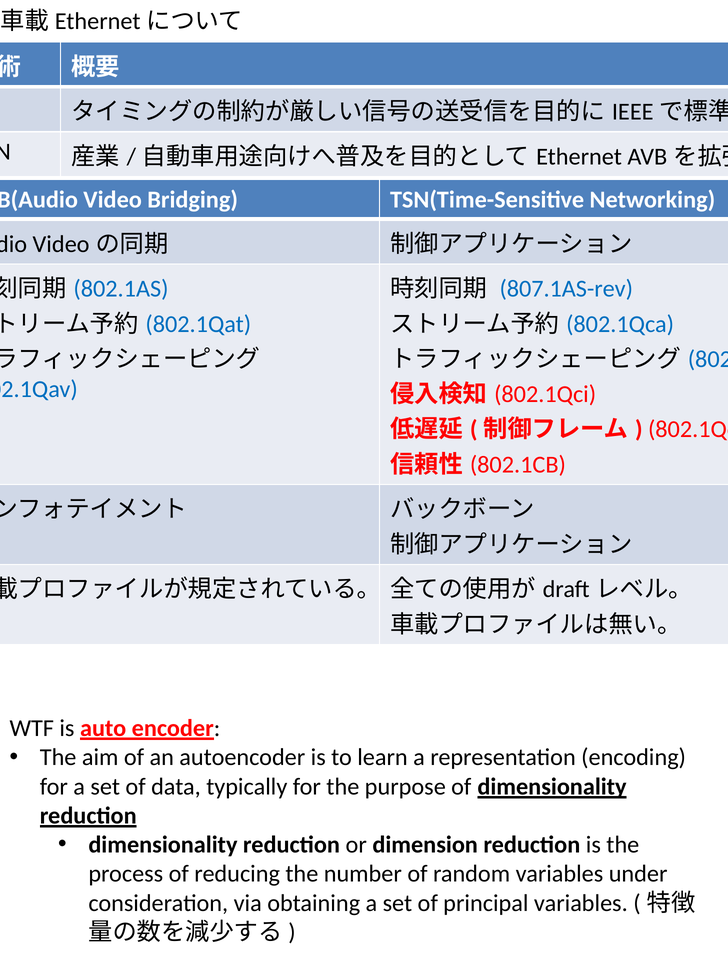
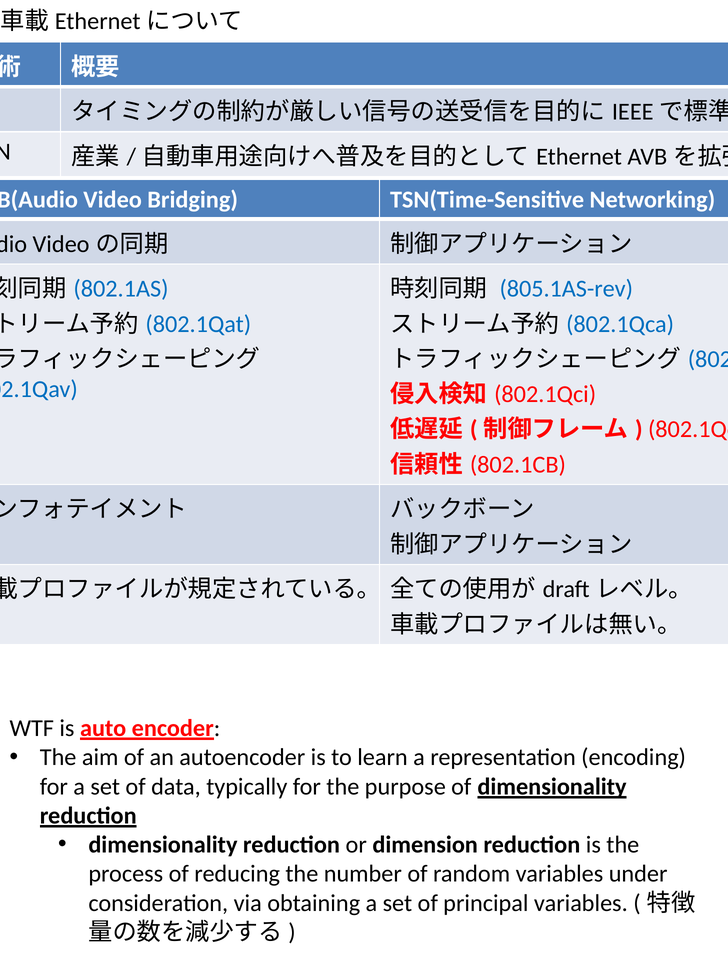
807.1AS-rev: 807.1AS-rev -> 805.1AS-rev (566, 289)
